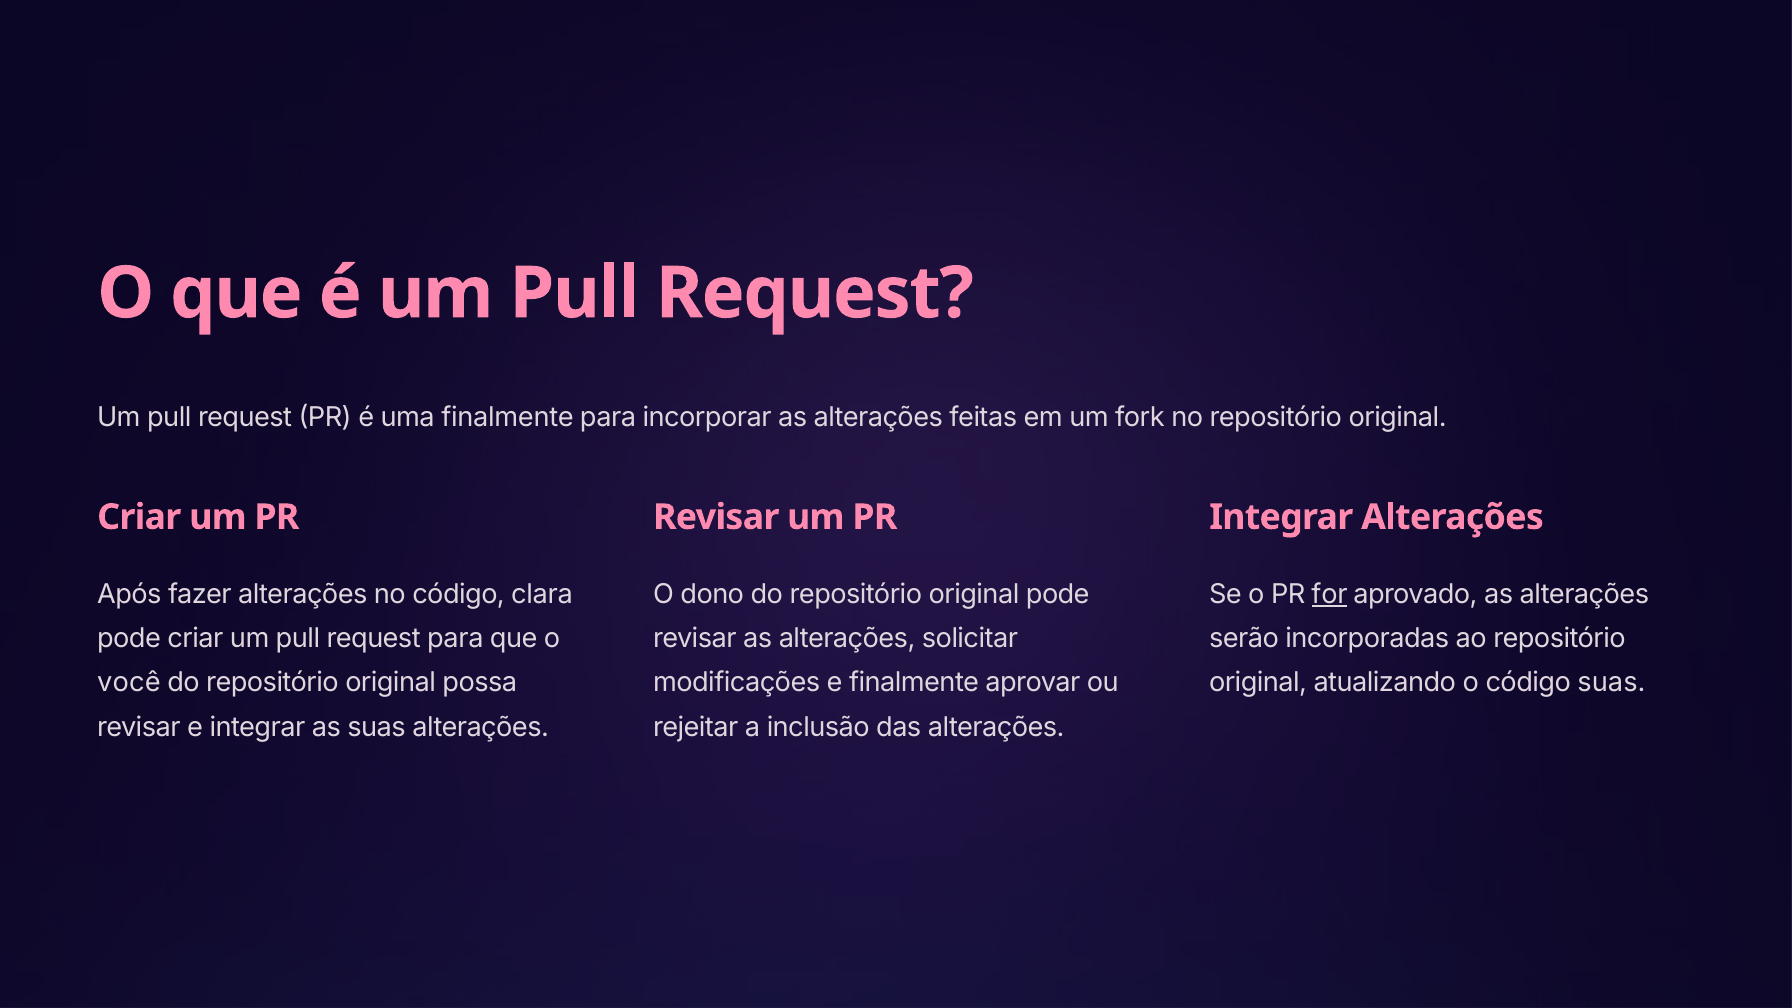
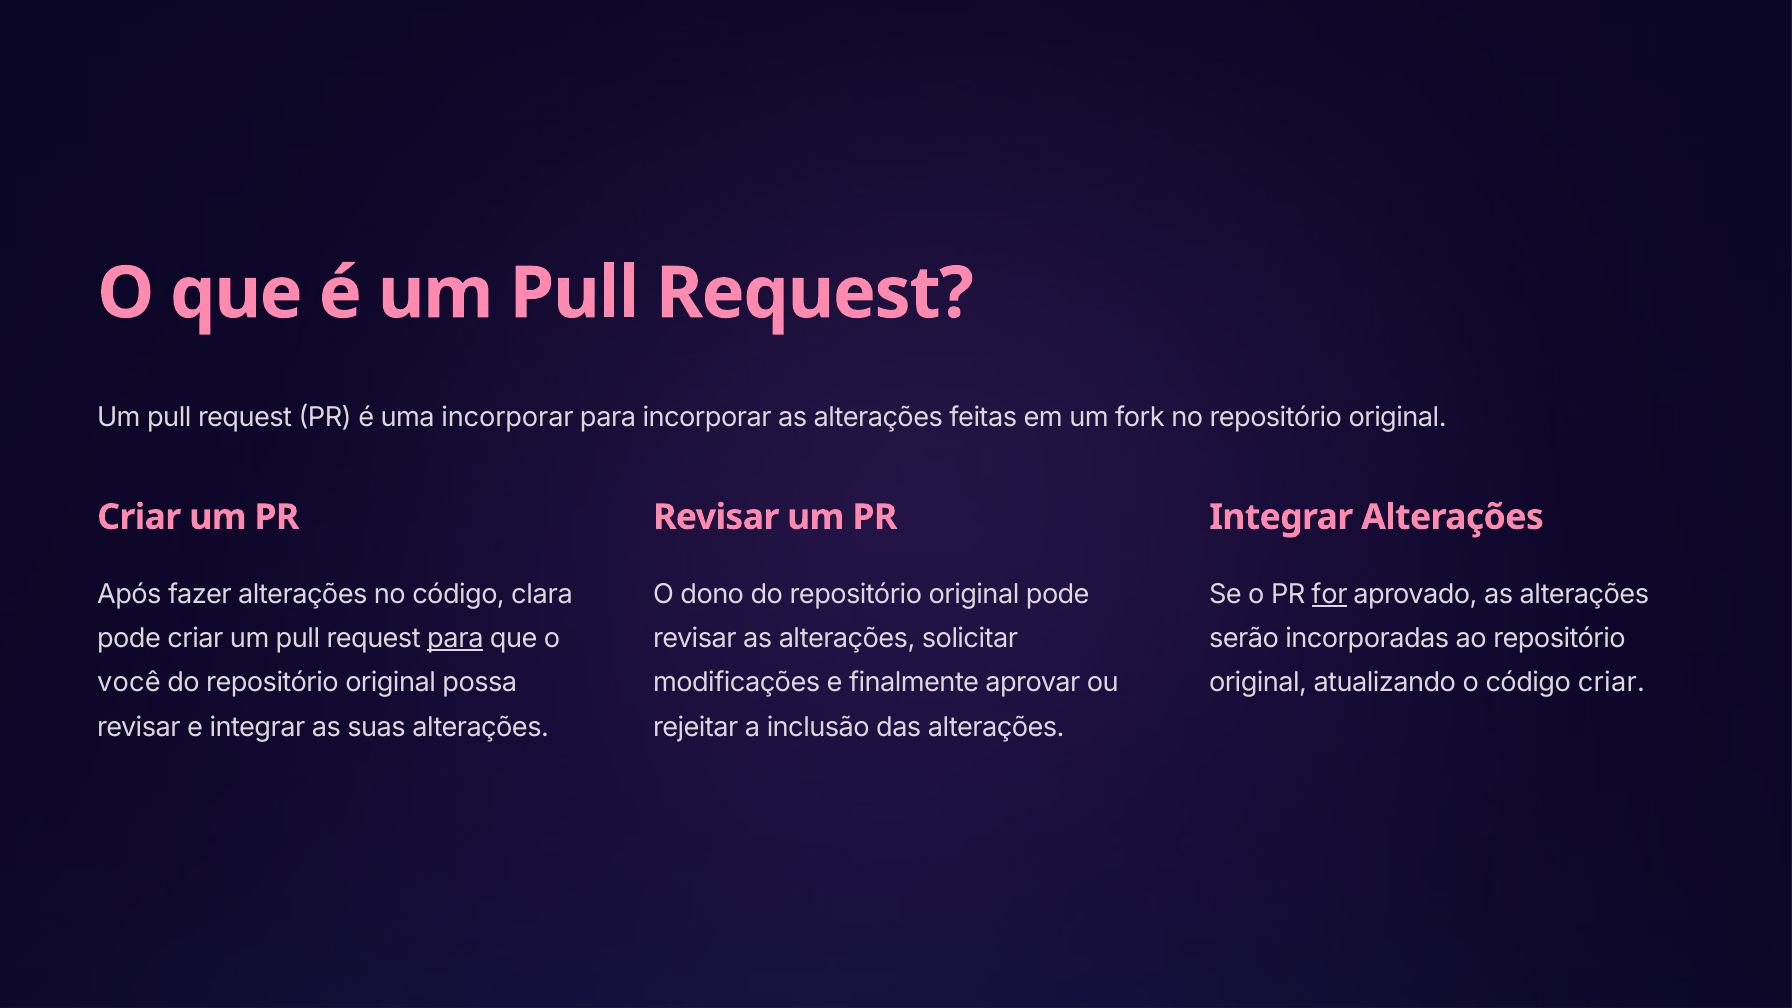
uma finalmente: finalmente -> incorporar (507, 417)
para underline: none -> present (455, 639)
código suas: suas -> criar (1611, 683)
